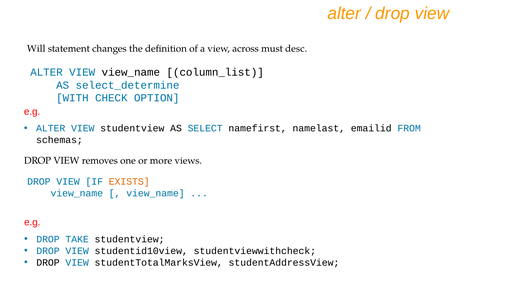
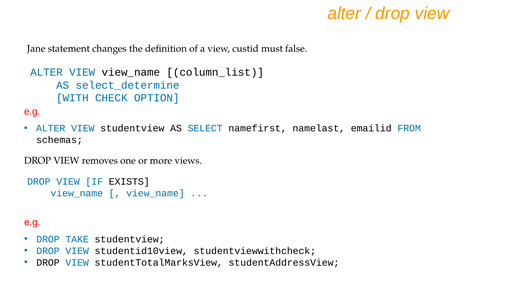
Will: Will -> Jane (36, 49)
across: across -> custid (245, 49)
desc: desc -> false (296, 49)
EXISTS colour: orange -> black (129, 181)
